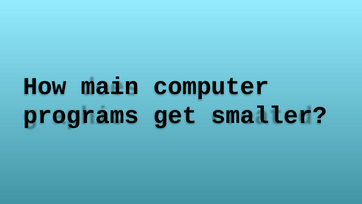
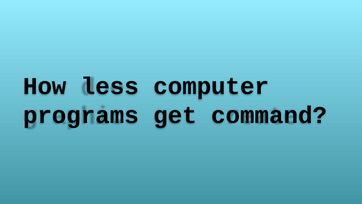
main: main -> less (110, 86)
smaller: smaller -> command (269, 115)
